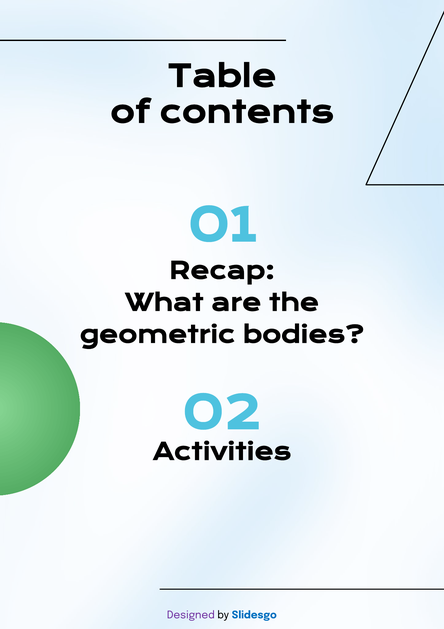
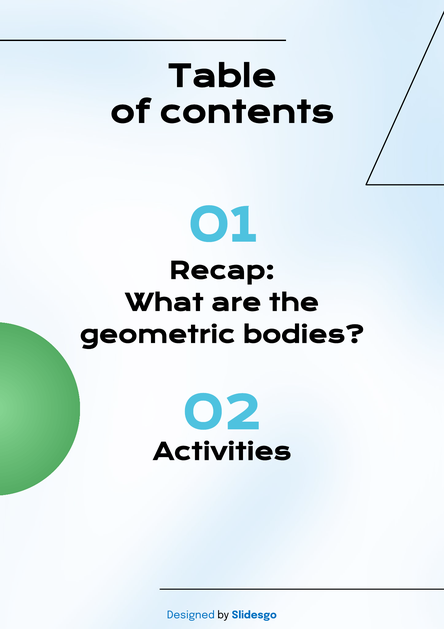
Designed colour: purple -> blue (191, 614)
